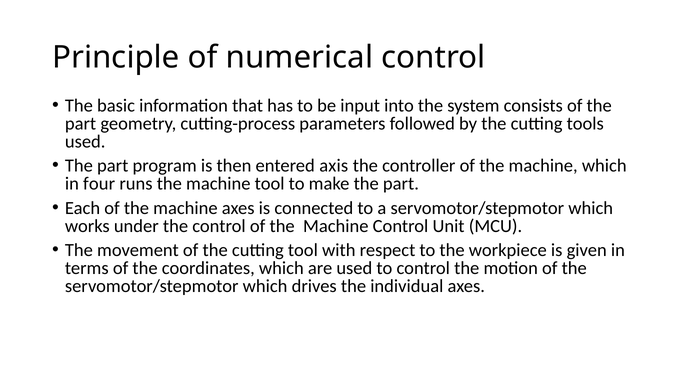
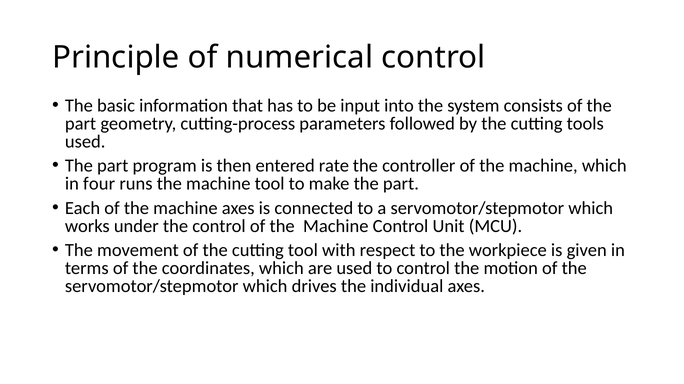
axis: axis -> rate (334, 166)
